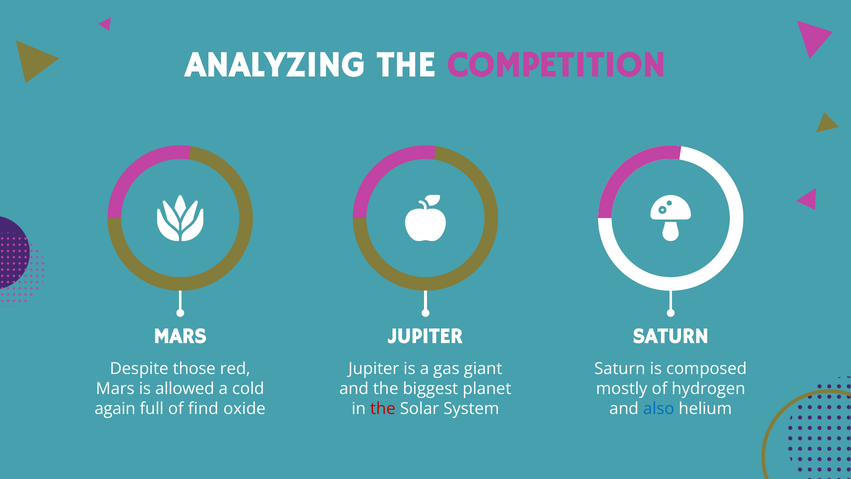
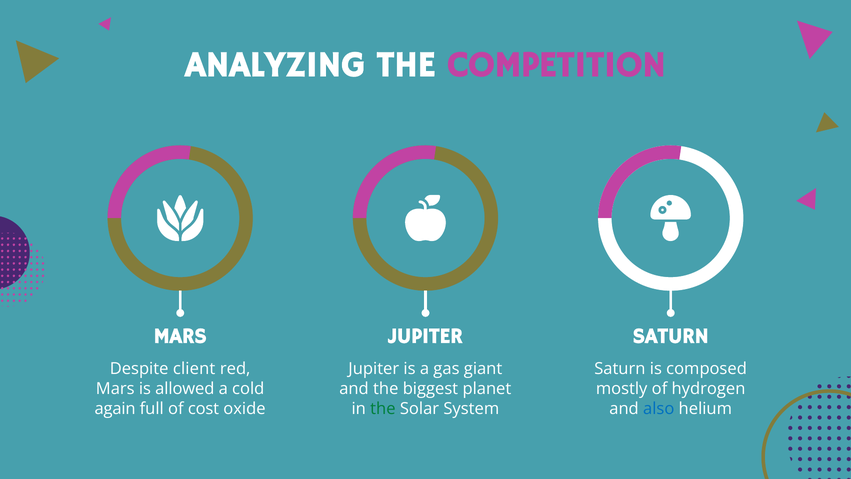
those: those -> client (194, 369)
find: find -> cost (203, 408)
the colour: red -> green (383, 408)
